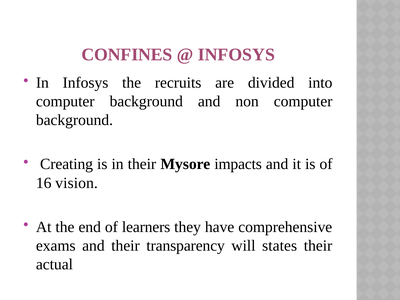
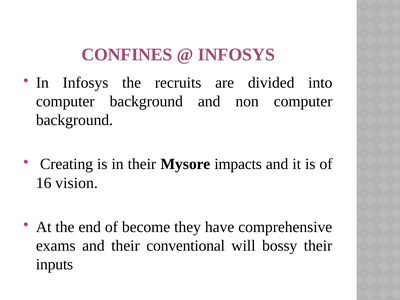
learners: learners -> become (146, 227)
transparency: transparency -> conventional (186, 246)
states: states -> bossy (280, 246)
actual: actual -> inputs (55, 264)
